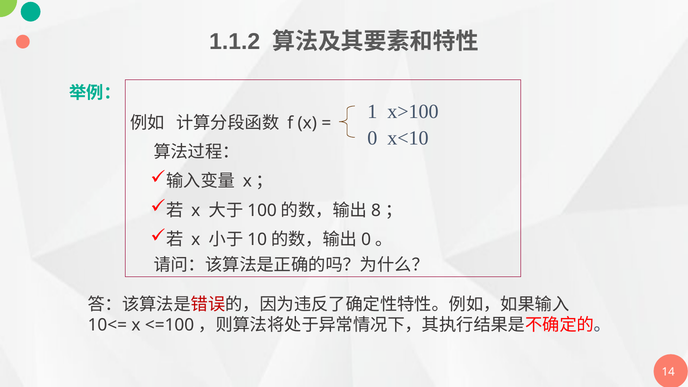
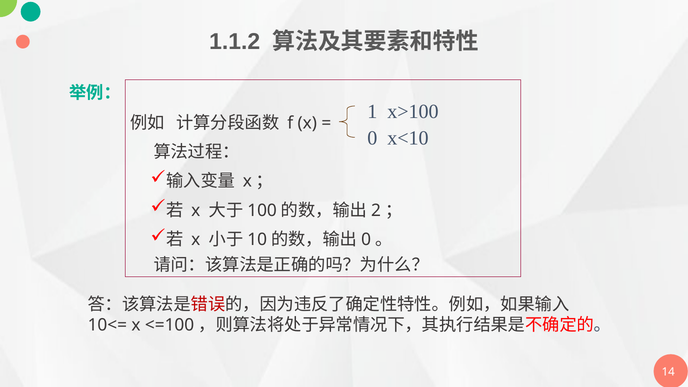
8: 8 -> 2 (376, 210)
